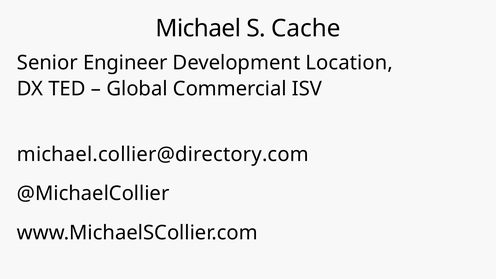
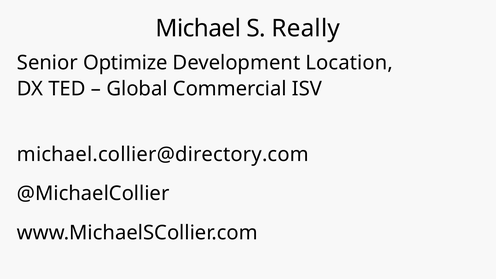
Cache: Cache -> Really (306, 28)
Engineer: Engineer -> Optimize (125, 63)
